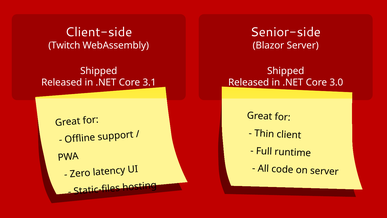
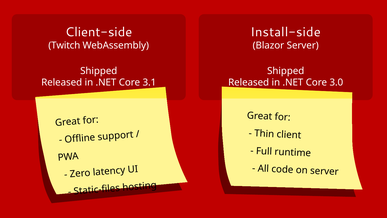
Senior-side: Senior-side -> Install-side (286, 32)
